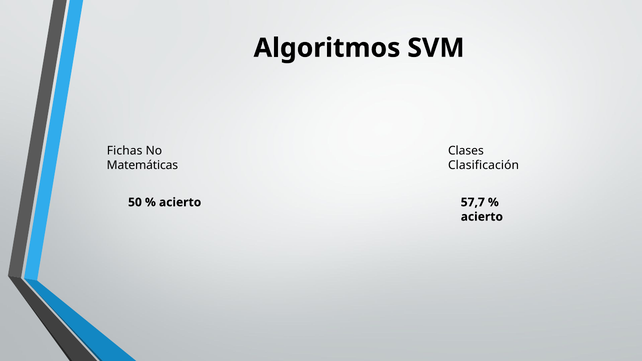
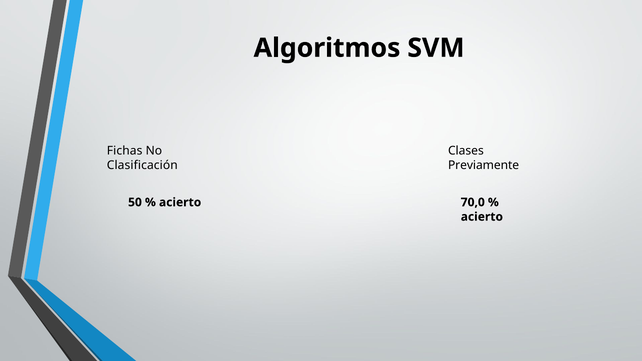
Matemáticas: Matemáticas -> Clasificación (142, 165)
Clasificación: Clasificación -> Previamente (484, 165)
57,7: 57,7 -> 70,0 (473, 202)
